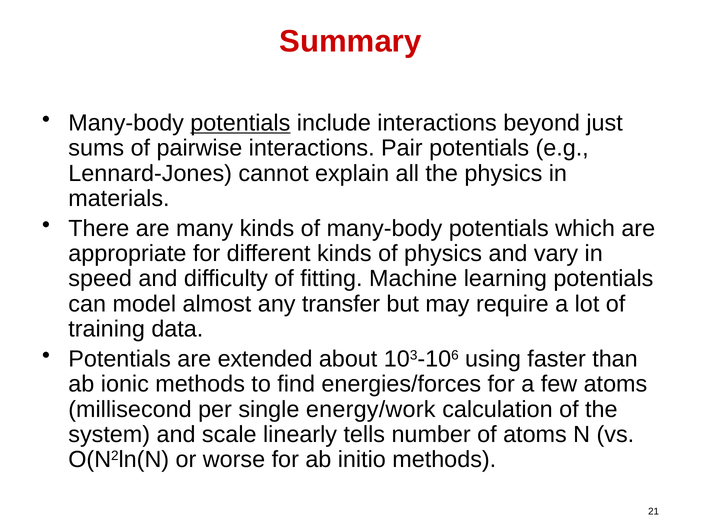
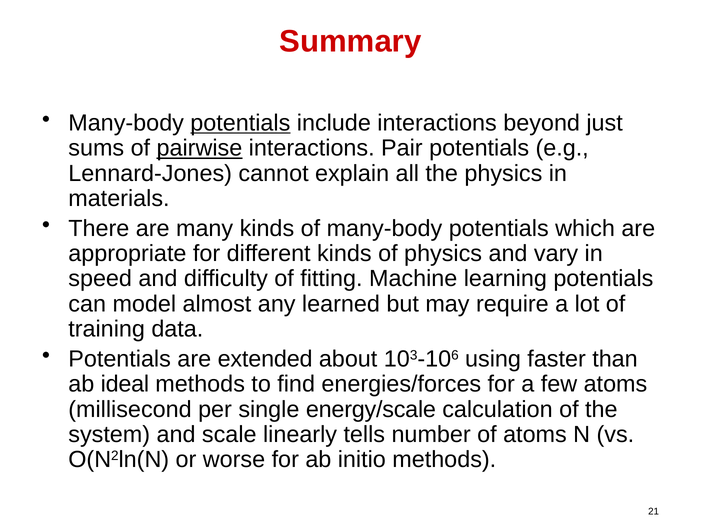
pairwise underline: none -> present (199, 148)
transfer: transfer -> learned (341, 304)
ionic: ionic -> ideal (125, 385)
energy/work: energy/work -> energy/scale (371, 410)
